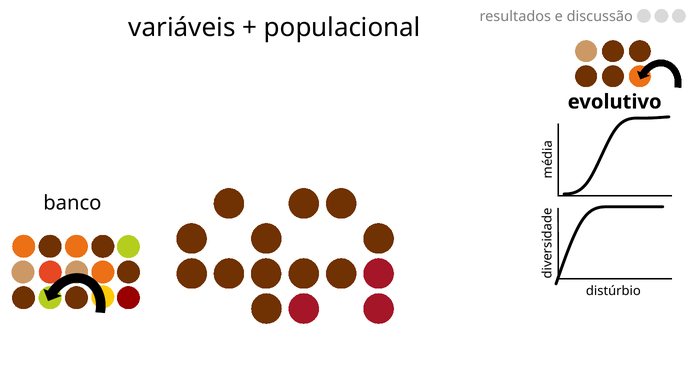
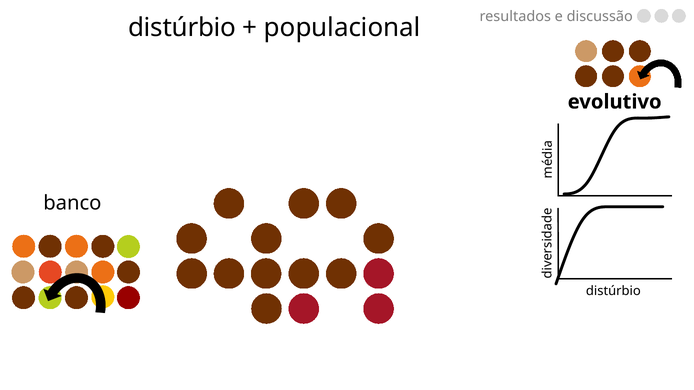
variáveis: variáveis -> distúrbio (182, 27)
